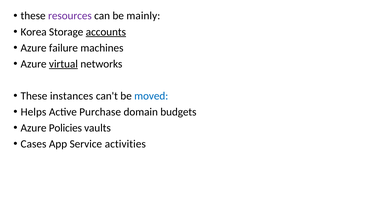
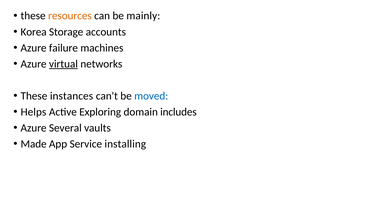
resources colour: purple -> orange (70, 16)
accounts underline: present -> none (106, 32)
Purchase: Purchase -> Exploring (100, 112)
budgets: budgets -> includes (178, 112)
Policies: Policies -> Several (65, 128)
Cases: Cases -> Made (34, 144)
activities: activities -> installing (125, 144)
